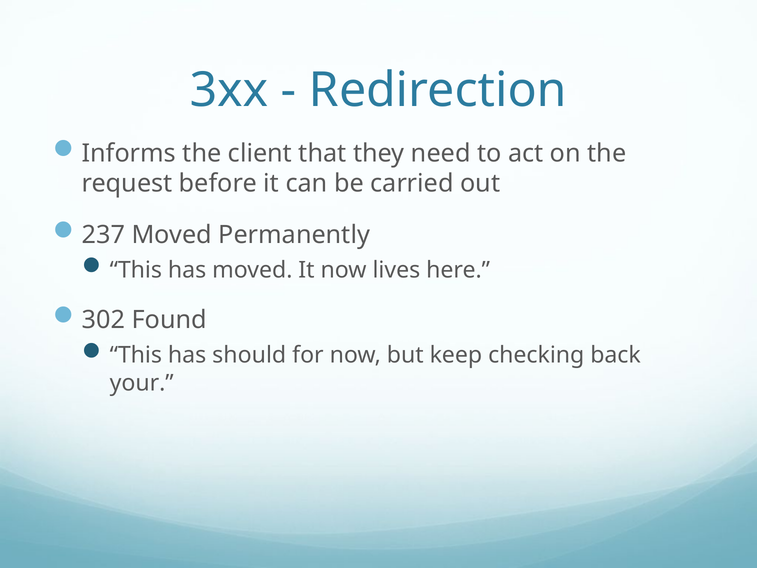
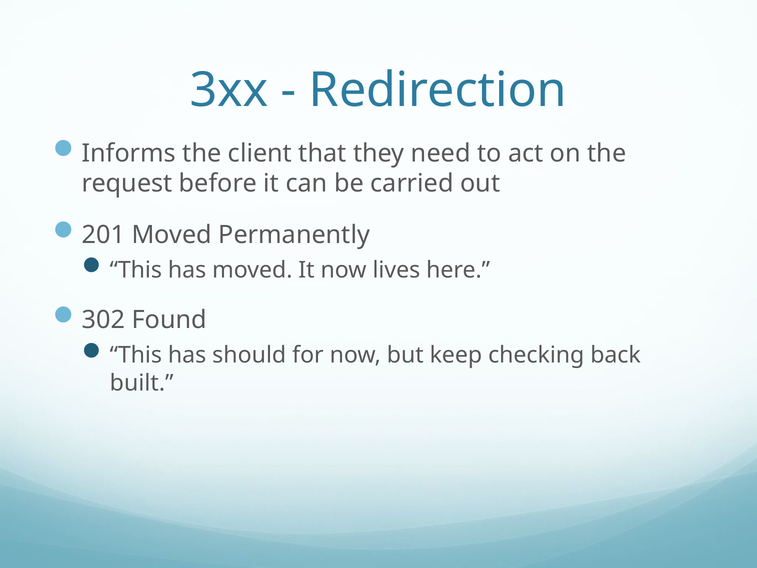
237: 237 -> 201 (103, 235)
your: your -> built (142, 383)
